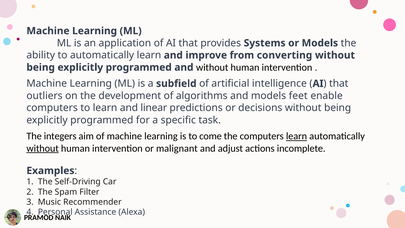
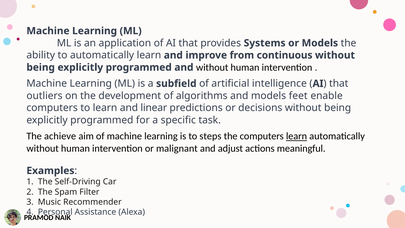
converting: converting -> continuous (285, 55)
integers: integers -> achieve (60, 136)
come: come -> steps (210, 136)
without underline: present -> none (43, 148)
incomplete: incomplete -> meaningful (301, 148)
